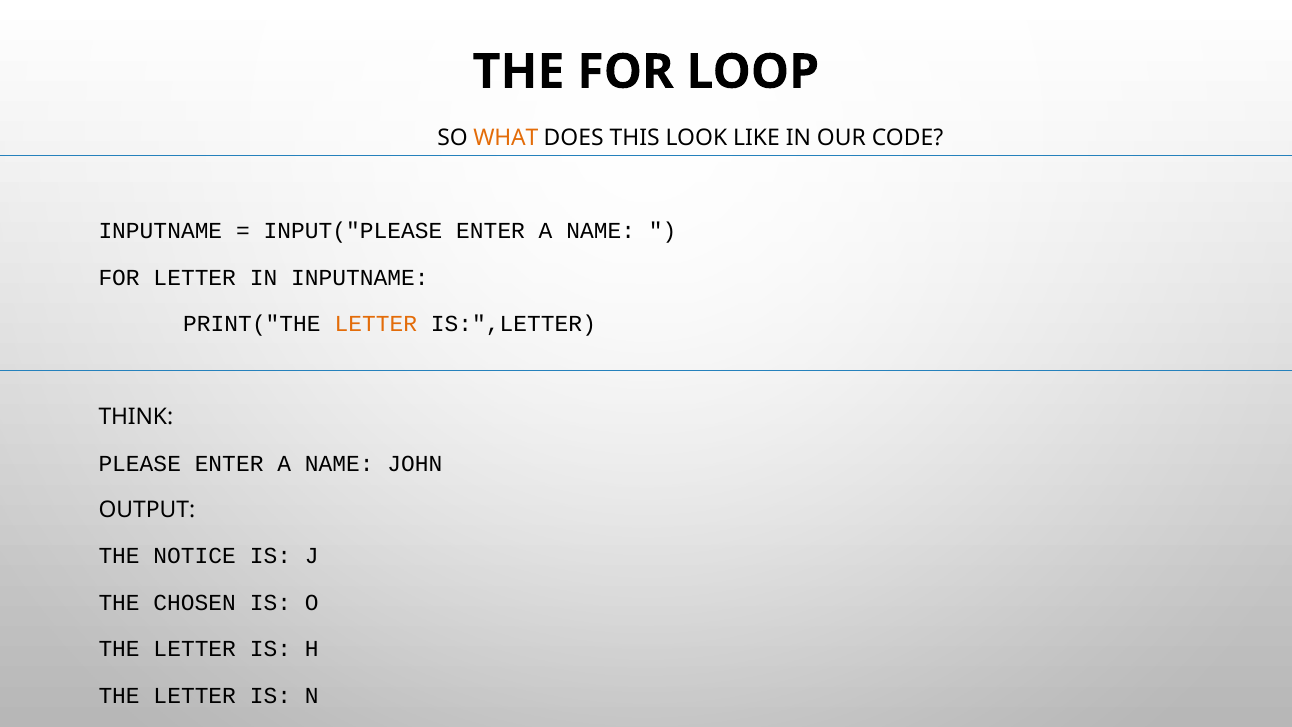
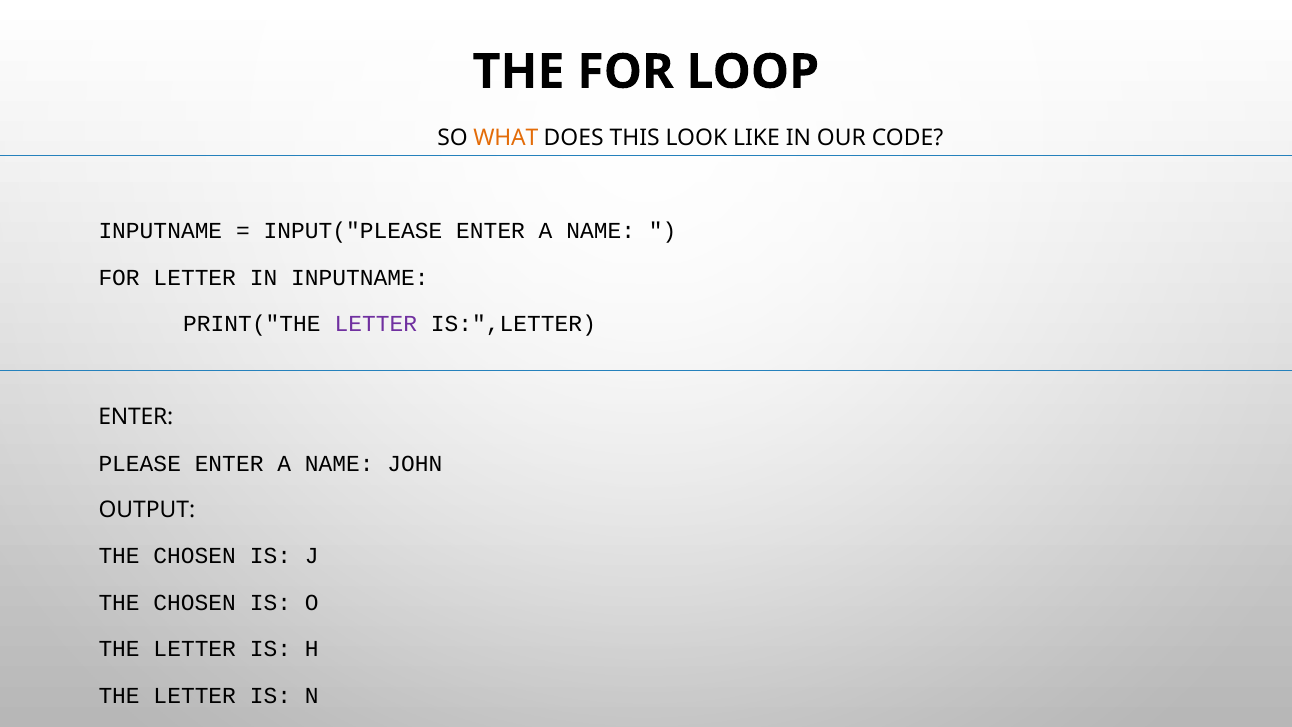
LETTER colour: orange -> purple (376, 324)
THINK: THINK -> ENTER (136, 417)
NOTICE: NOTICE -> CHOSEN (195, 556)
